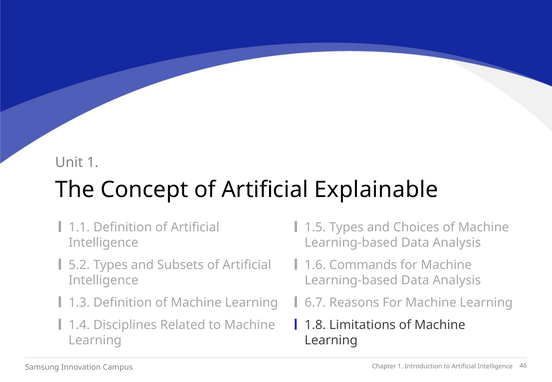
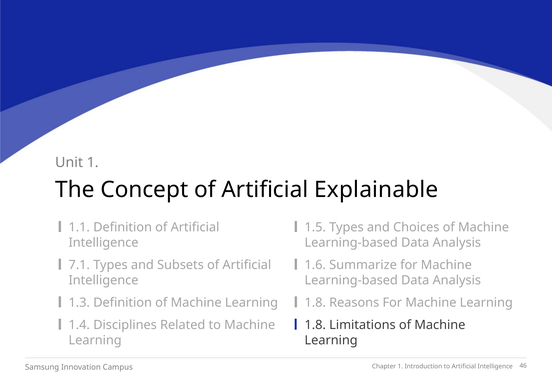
5.2: 5.2 -> 7.1 (79, 265)
Commands: Commands -> Summarize (363, 265)
6.7: 6.7 -> 1.8 (315, 303)
